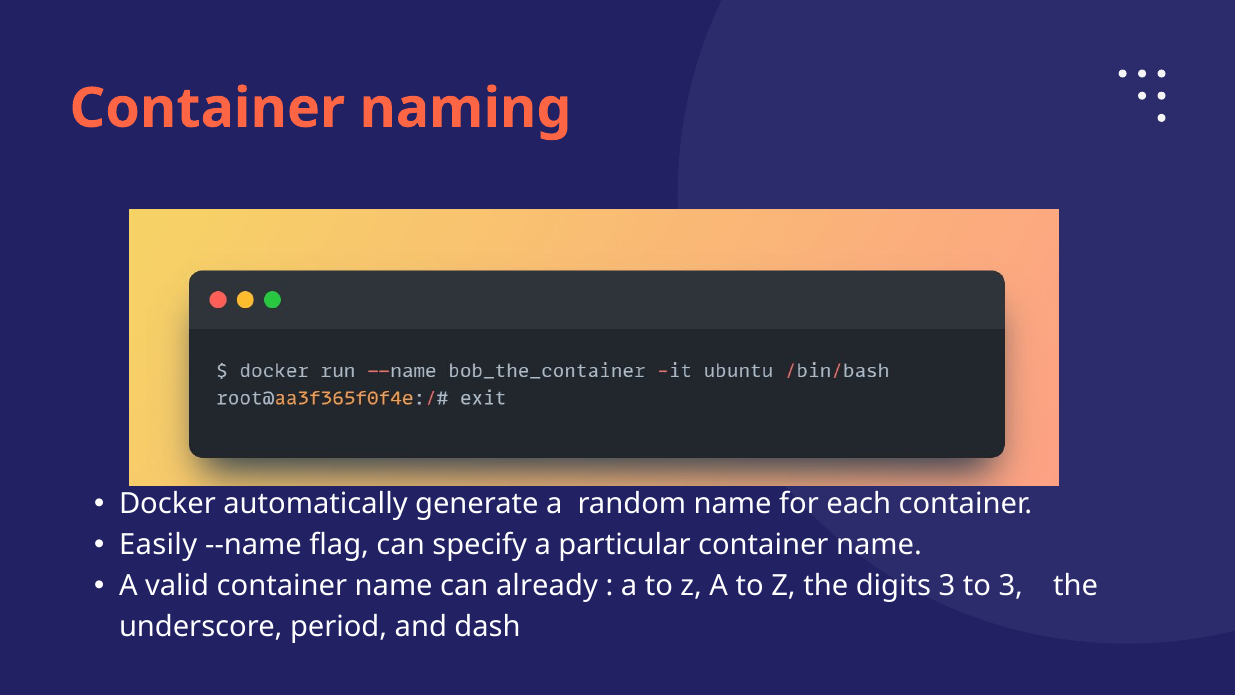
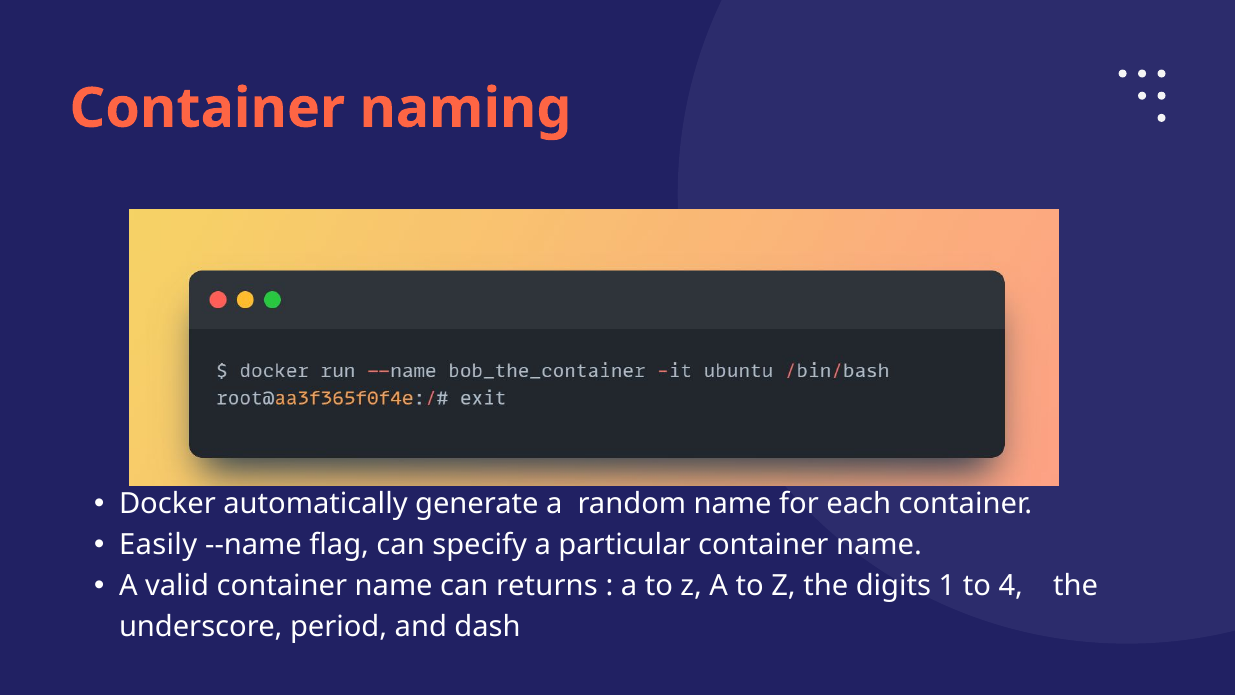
already: already -> returns (547, 586)
digits 3: 3 -> 1 (947, 586)
to 3: 3 -> 4 (1011, 586)
